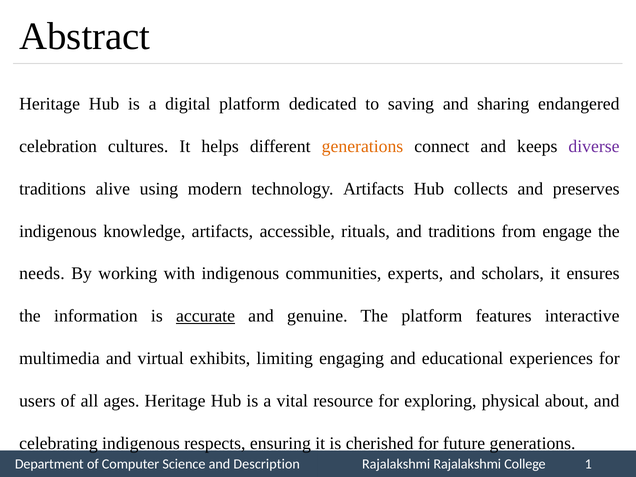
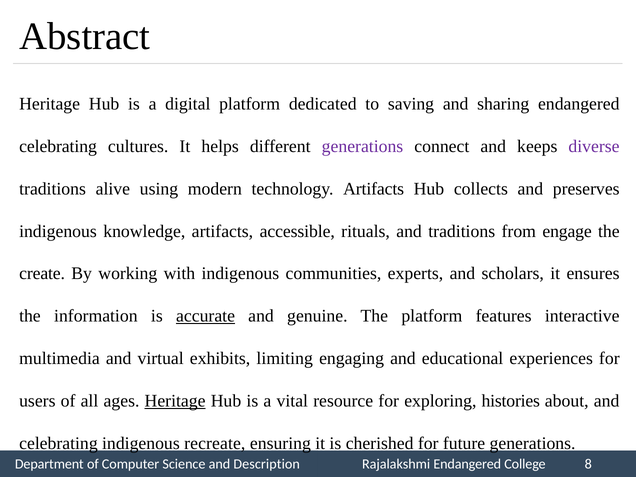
celebration: celebration -> celebrating (58, 146)
generations colour: orange -> purple (362, 146)
needs: needs -> create (42, 274)
Heritage underline: none -> present (175, 401)
physical: physical -> histories (511, 401)
respects: respects -> recreate (215, 443)
Rajalakshmi Rajalakshmi: Rajalakshmi -> Endangered (467, 464)
1: 1 -> 8 (588, 464)
